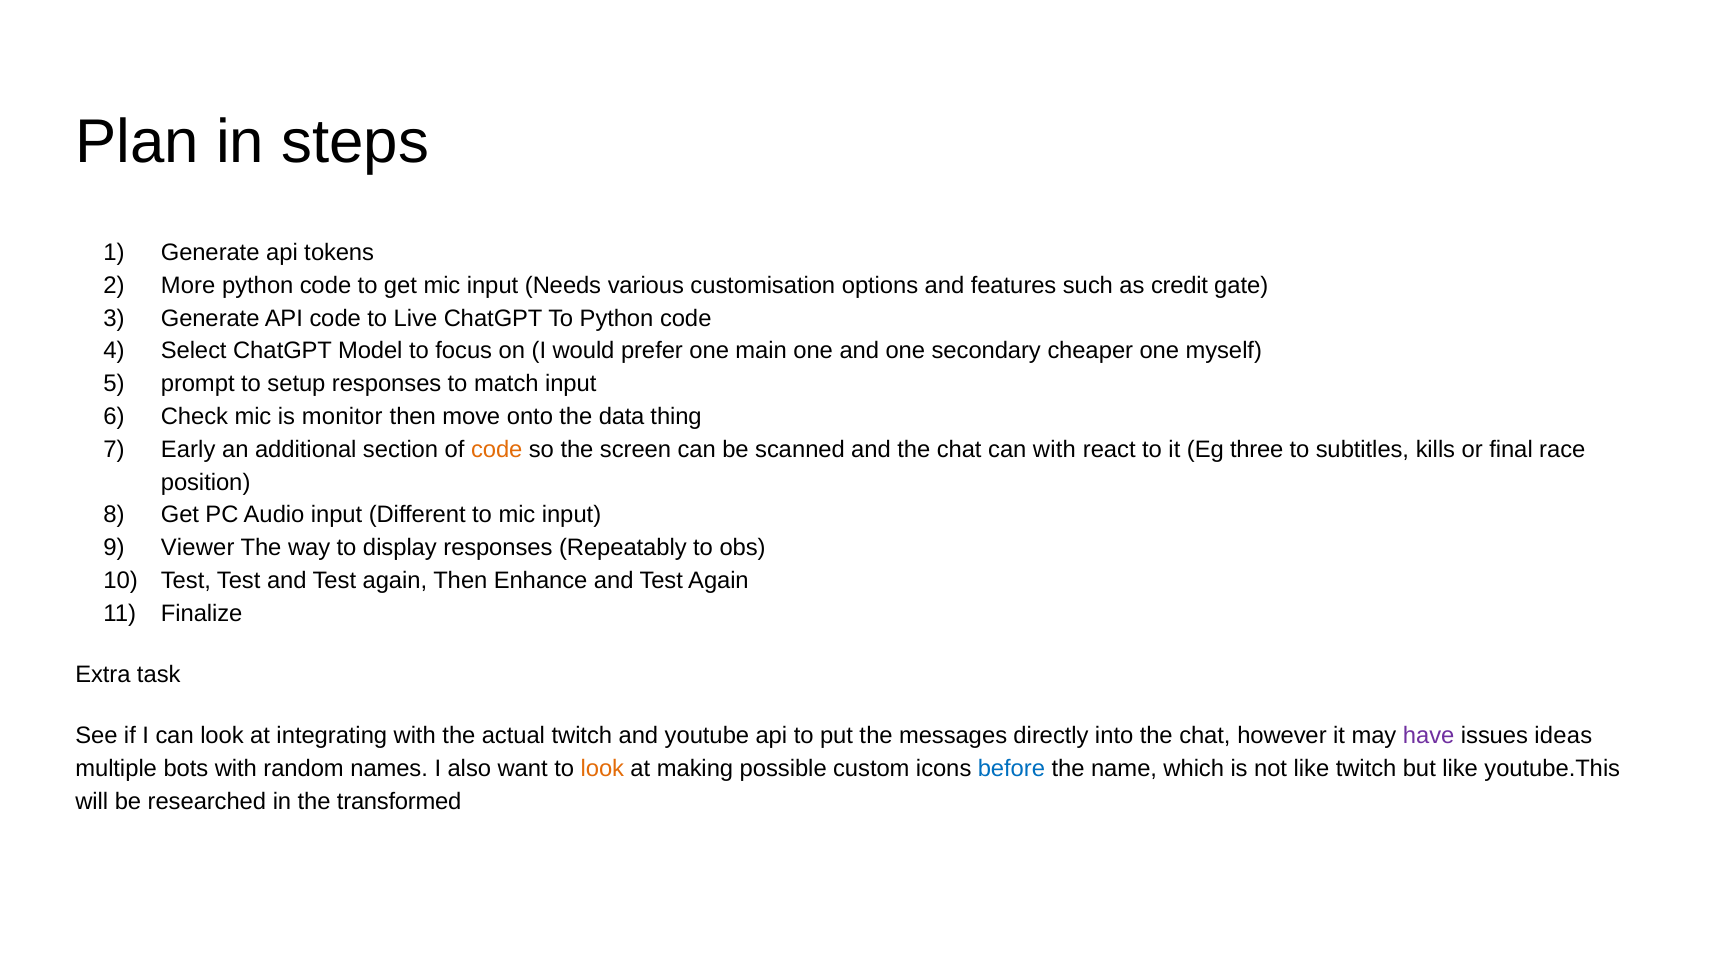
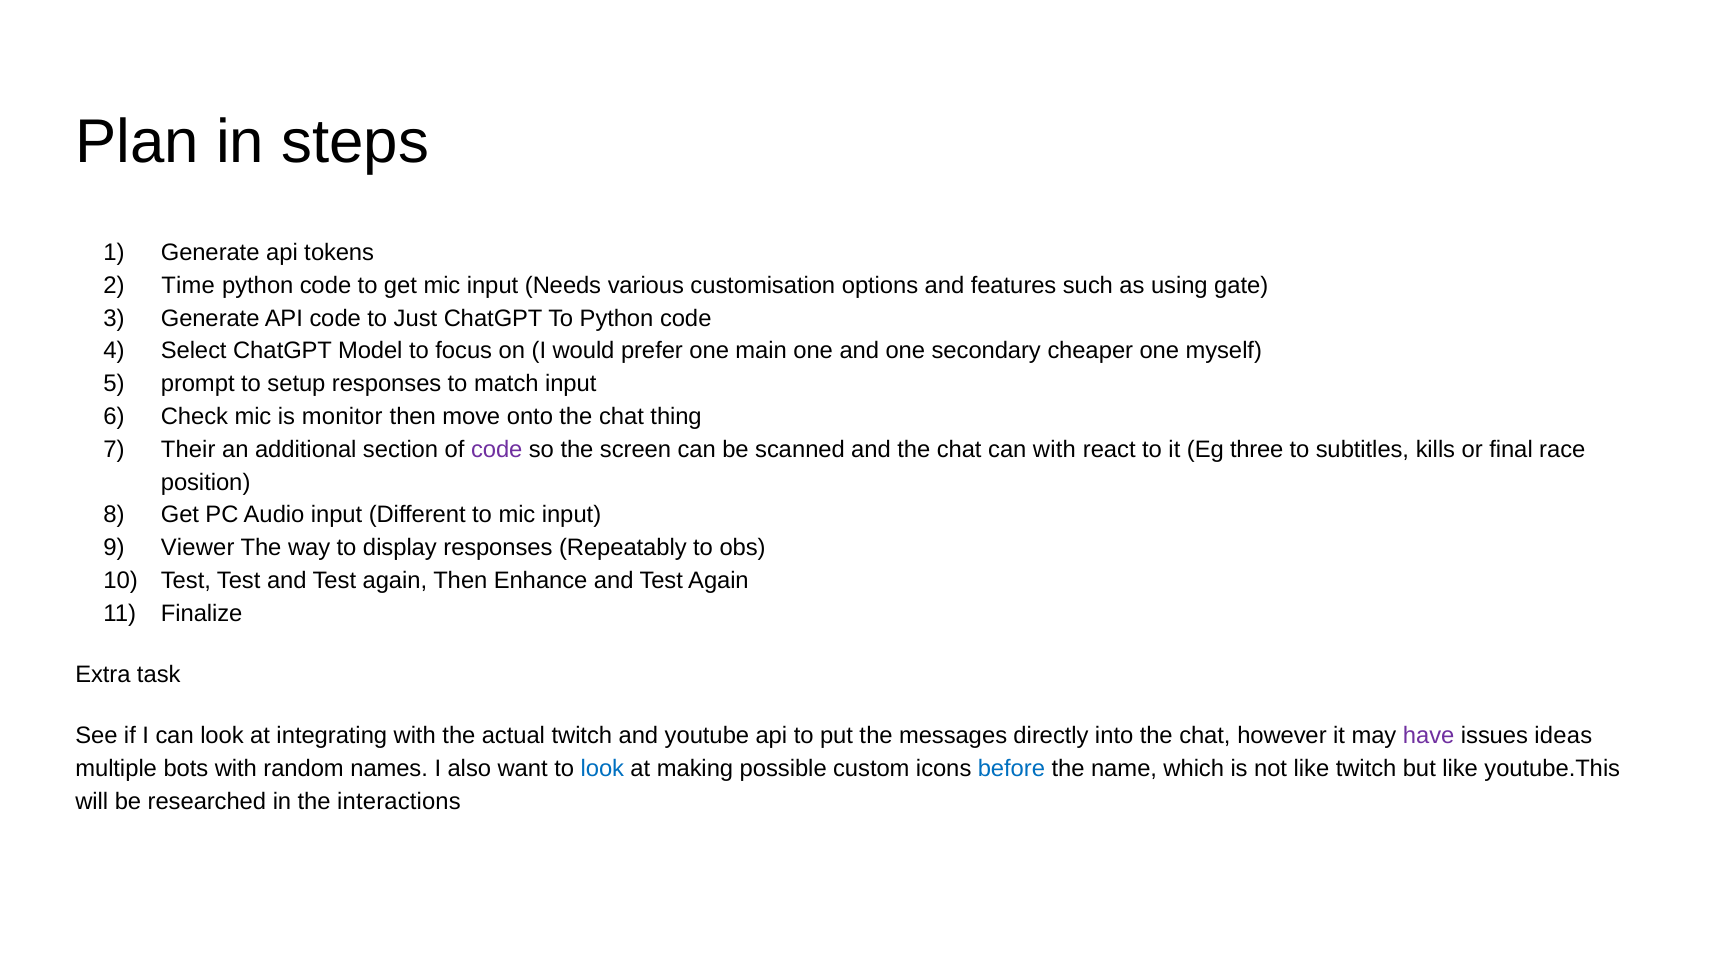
More: More -> Time (188, 286)
credit: credit -> using (1179, 286)
Live: Live -> Just (415, 319)
onto the data: data -> chat (622, 417)
Early: Early -> Their (188, 450)
code colour: orange -> purple (497, 450)
look colour: orange -> blue (602, 769)
transformed: transformed -> interactions (399, 802)
